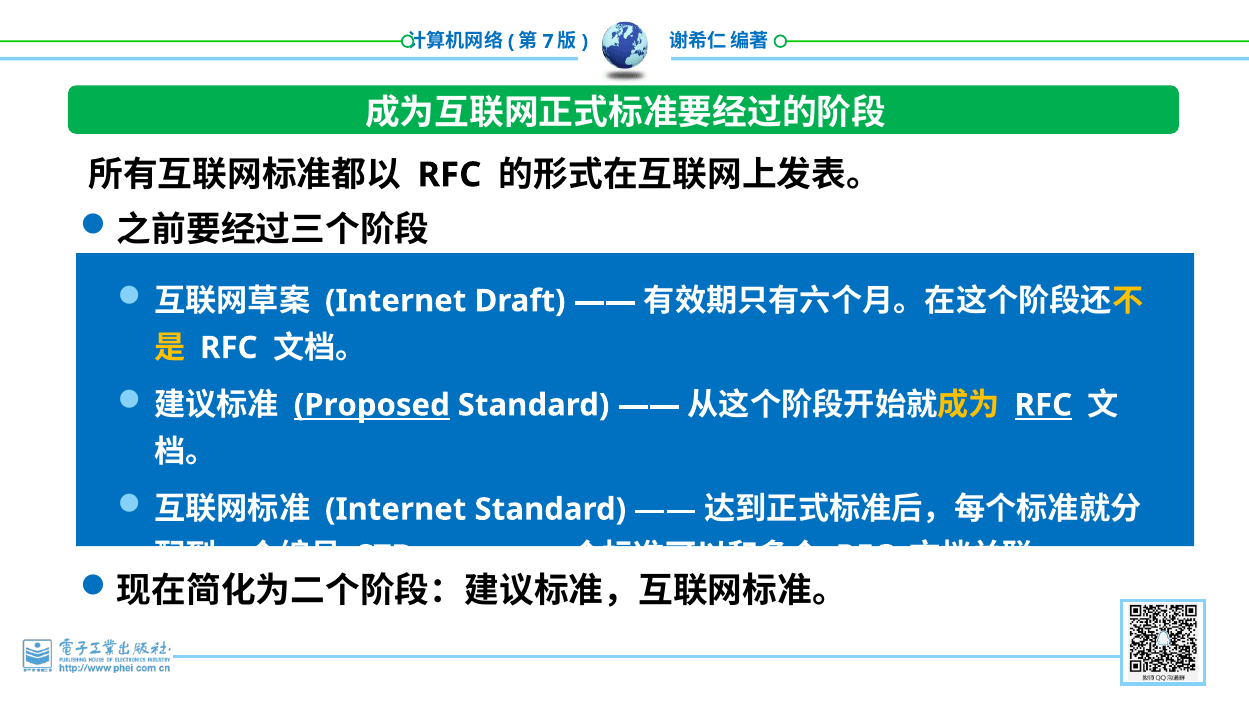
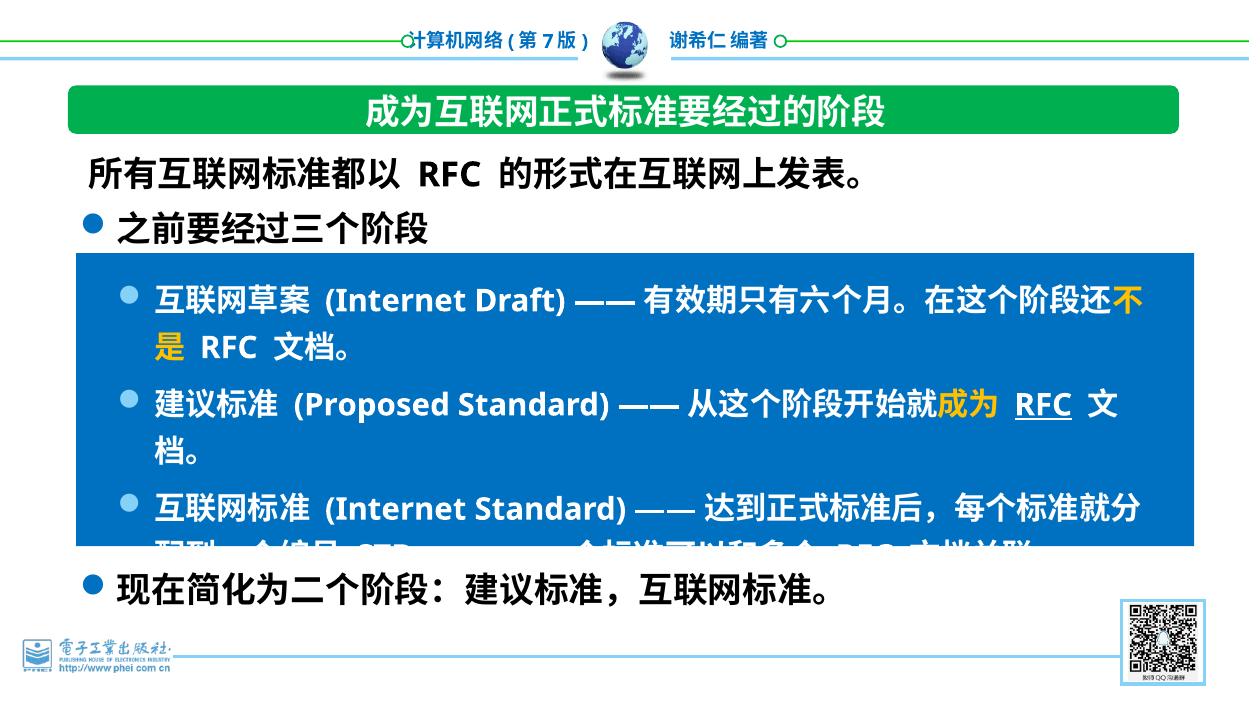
Proposed underline: present -> none (372, 405)
